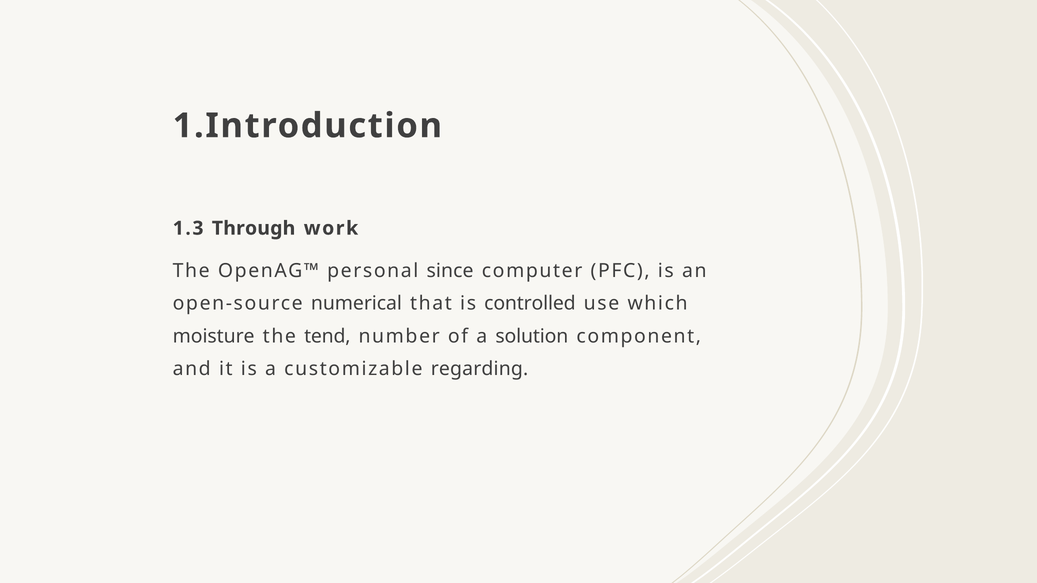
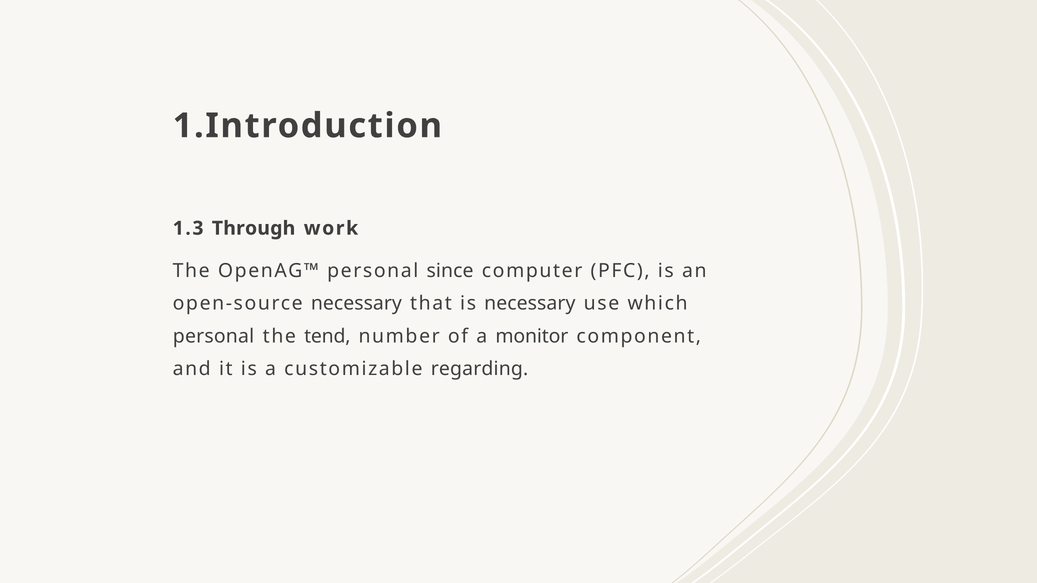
open-source numerical: numerical -> necessary (356, 304)
is controlled: controlled -> necessary (530, 304)
moisture: moisture -> personal (214, 336)
solution: solution -> monitor (532, 336)
